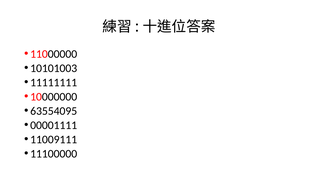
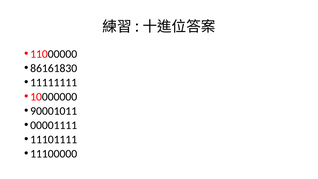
10101003: 10101003 -> 86161830 (54, 68)
63554095: 63554095 -> 90001011 (54, 111)
11009111: 11009111 -> 11101111 (54, 139)
